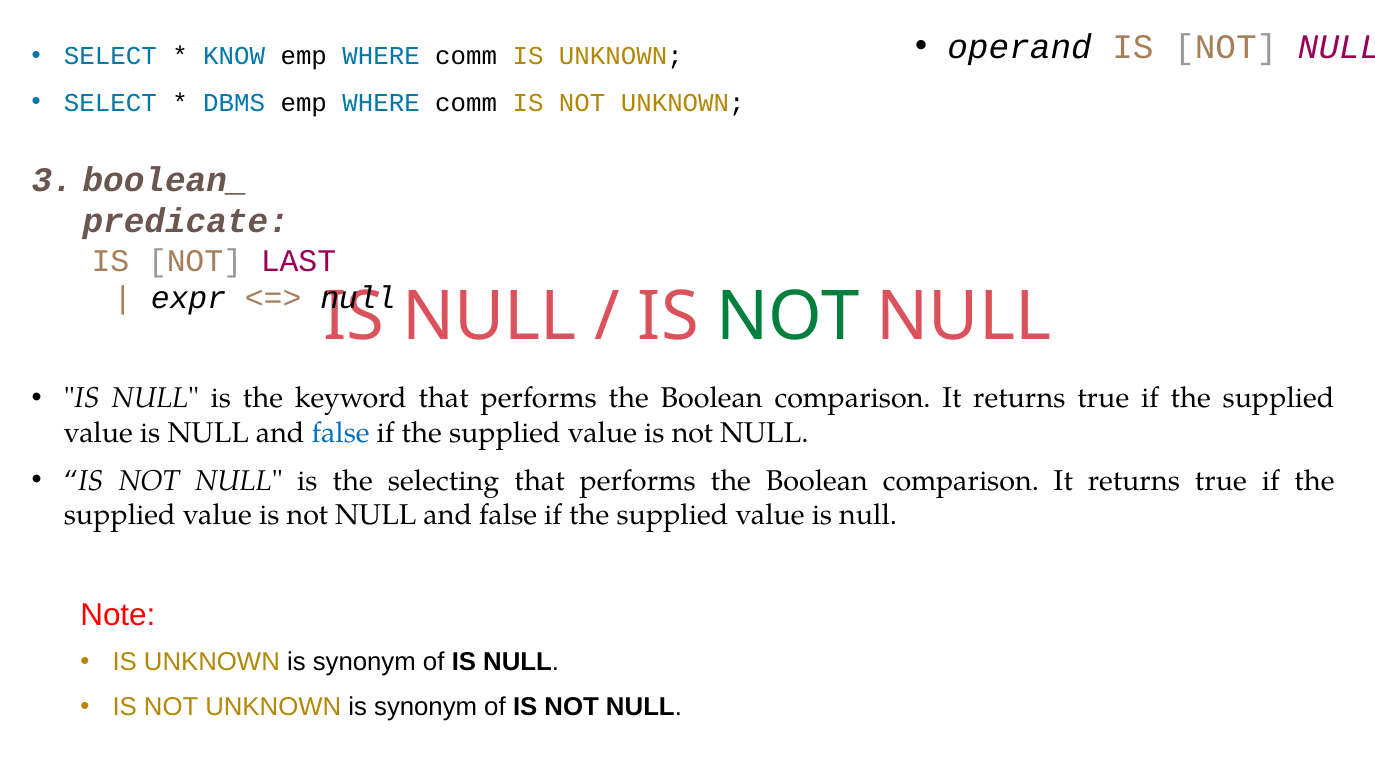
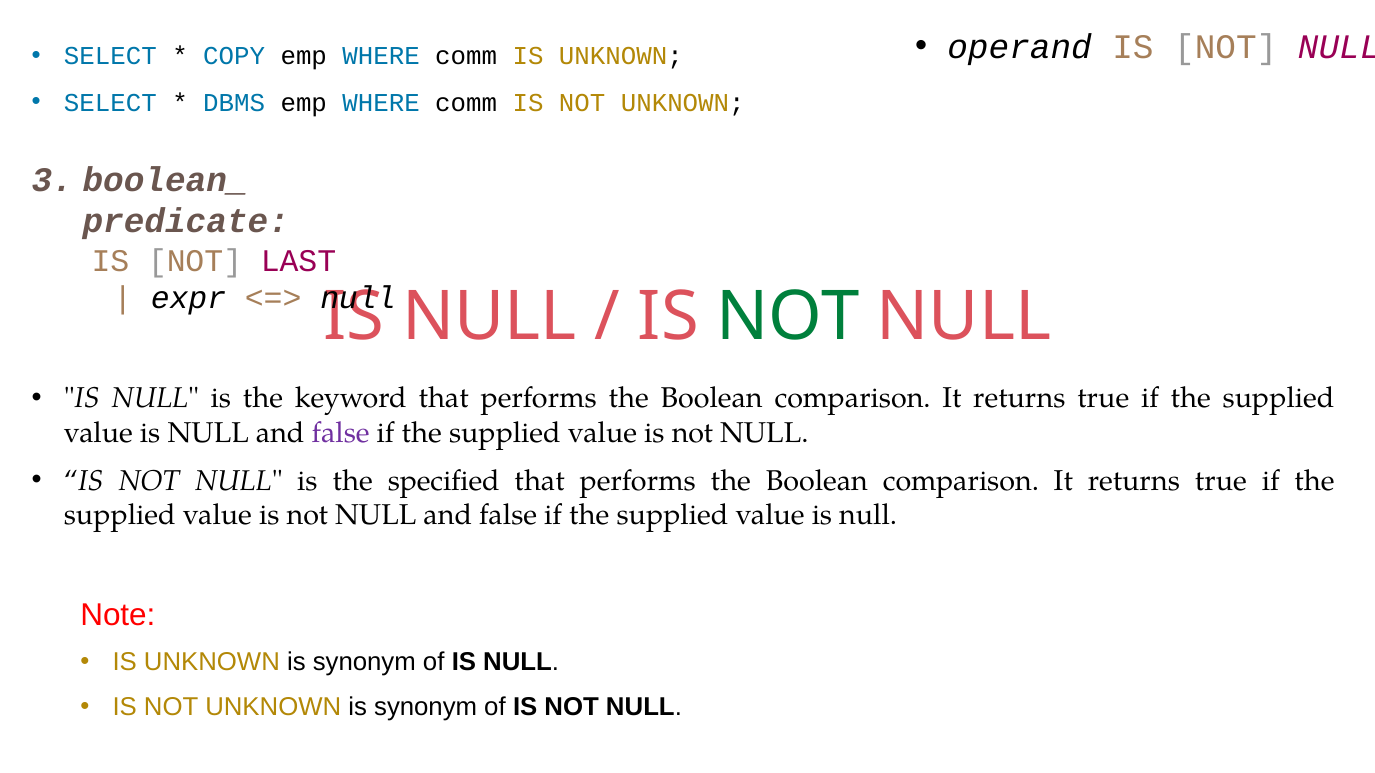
KNOW: KNOW -> COPY (234, 56)
false colour: blue -> purple (341, 433)
selecting: selecting -> specified (444, 481)
